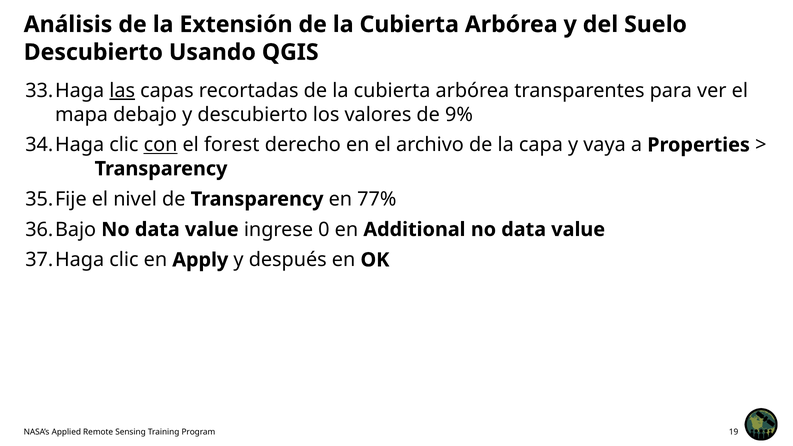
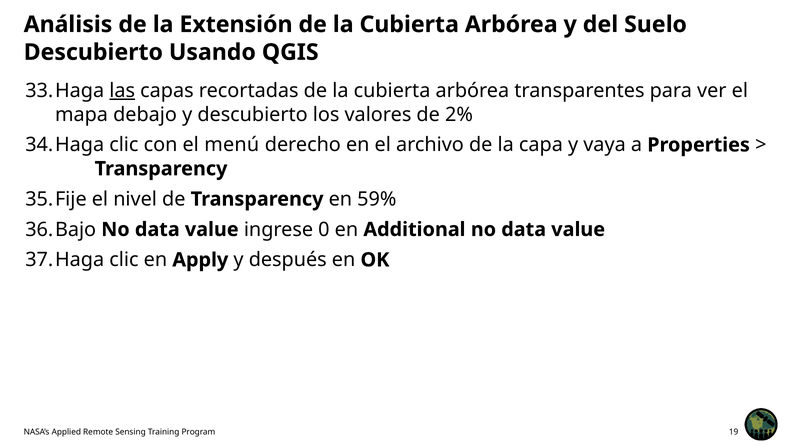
9%: 9% -> 2% (459, 115)
con underline: present -> none (161, 145)
forest: forest -> menú (232, 145)
77%: 77% -> 59% (377, 199)
